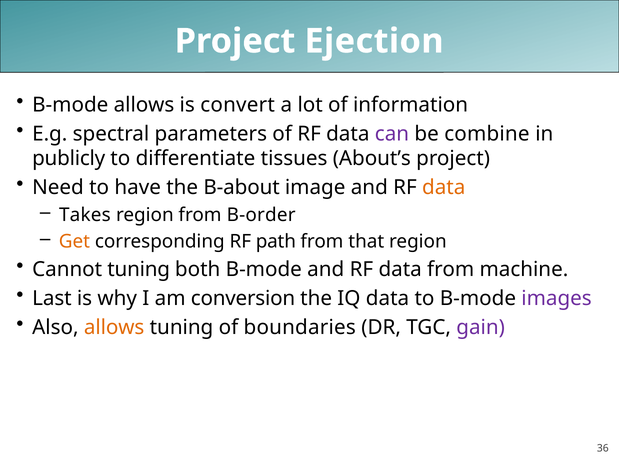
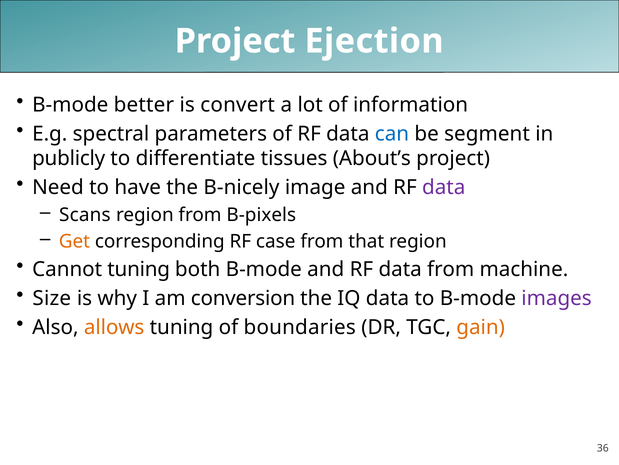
B-mode allows: allows -> better (144, 105)
can colour: purple -> blue (392, 133)
combine: combine -> segment (487, 133)
B-about: B-about -> B-nicely (241, 187)
data colour: orange -> purple (444, 187)
Takes: Takes -> Scans (85, 215)
B-order: B-order -> B-pixels (261, 215)
path: path -> case (276, 241)
Last: Last -> Size (52, 298)
gain colour: purple -> orange (481, 327)
